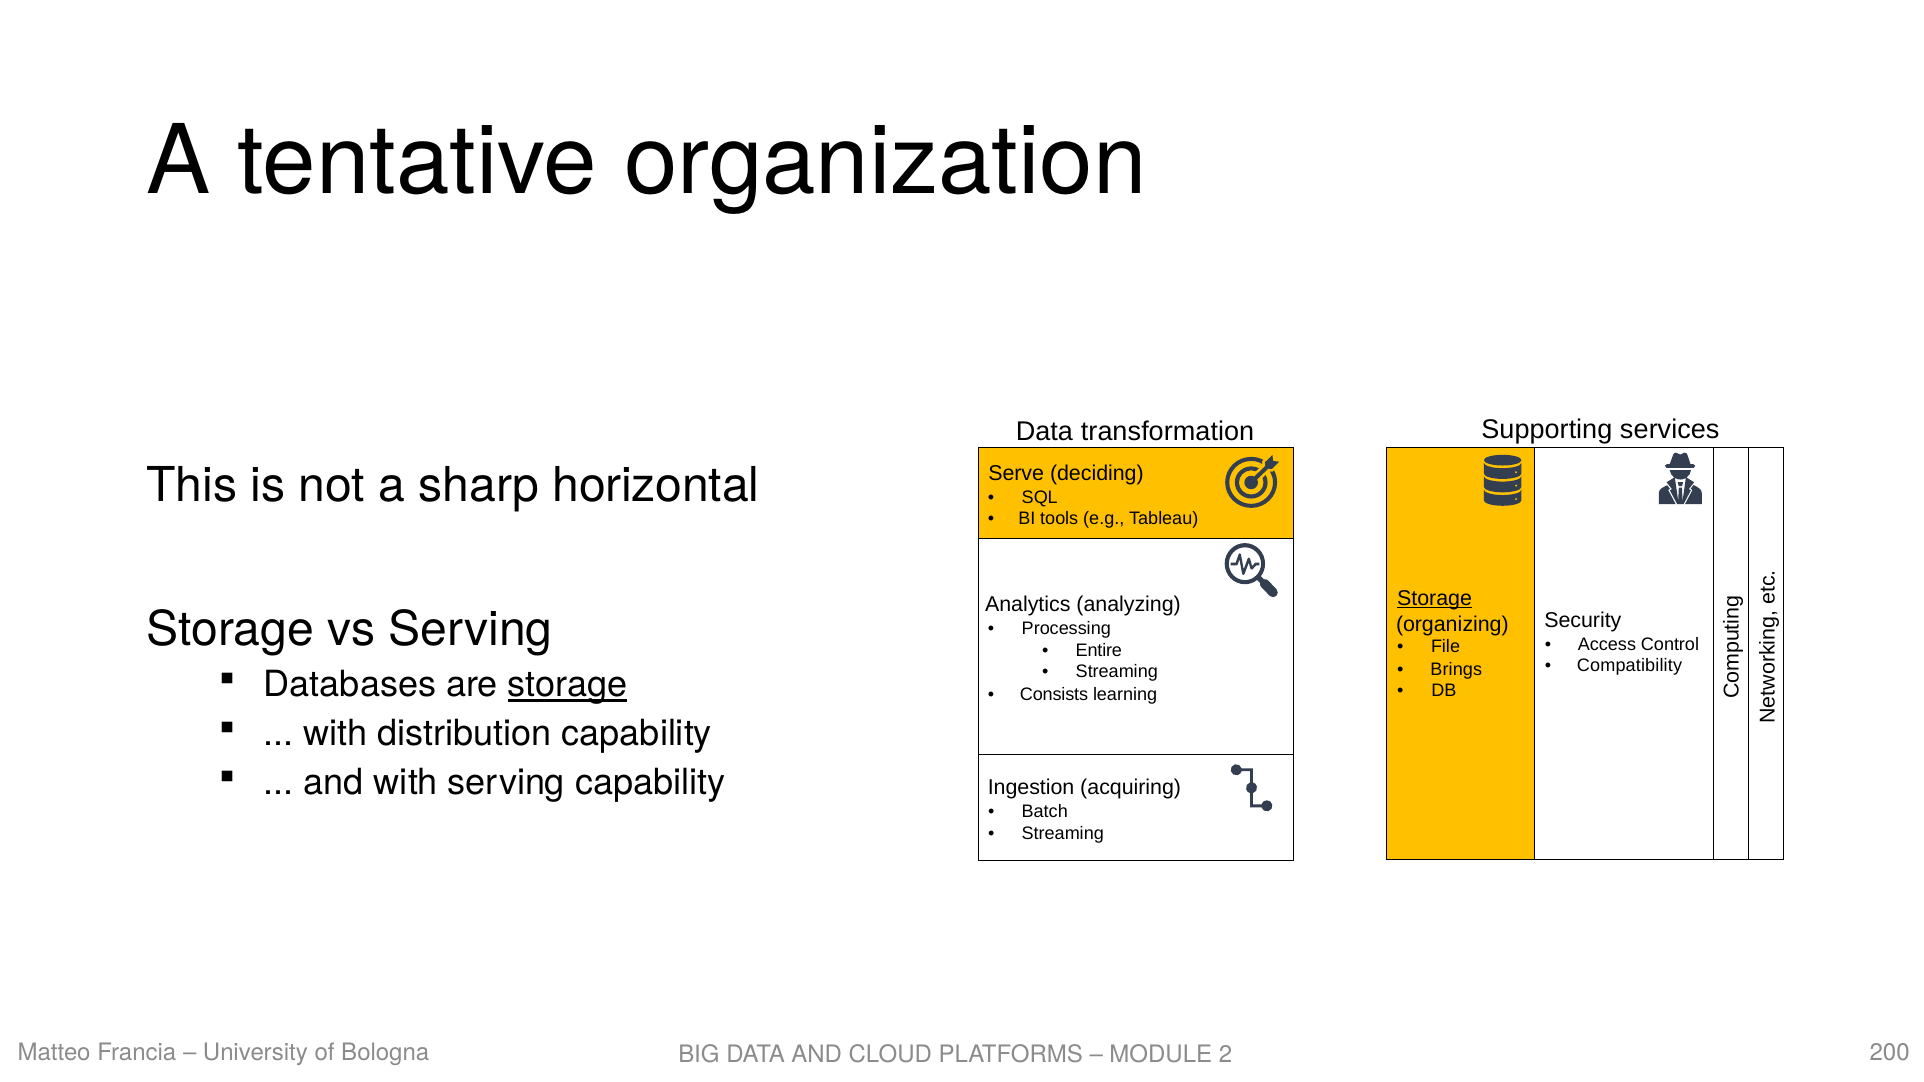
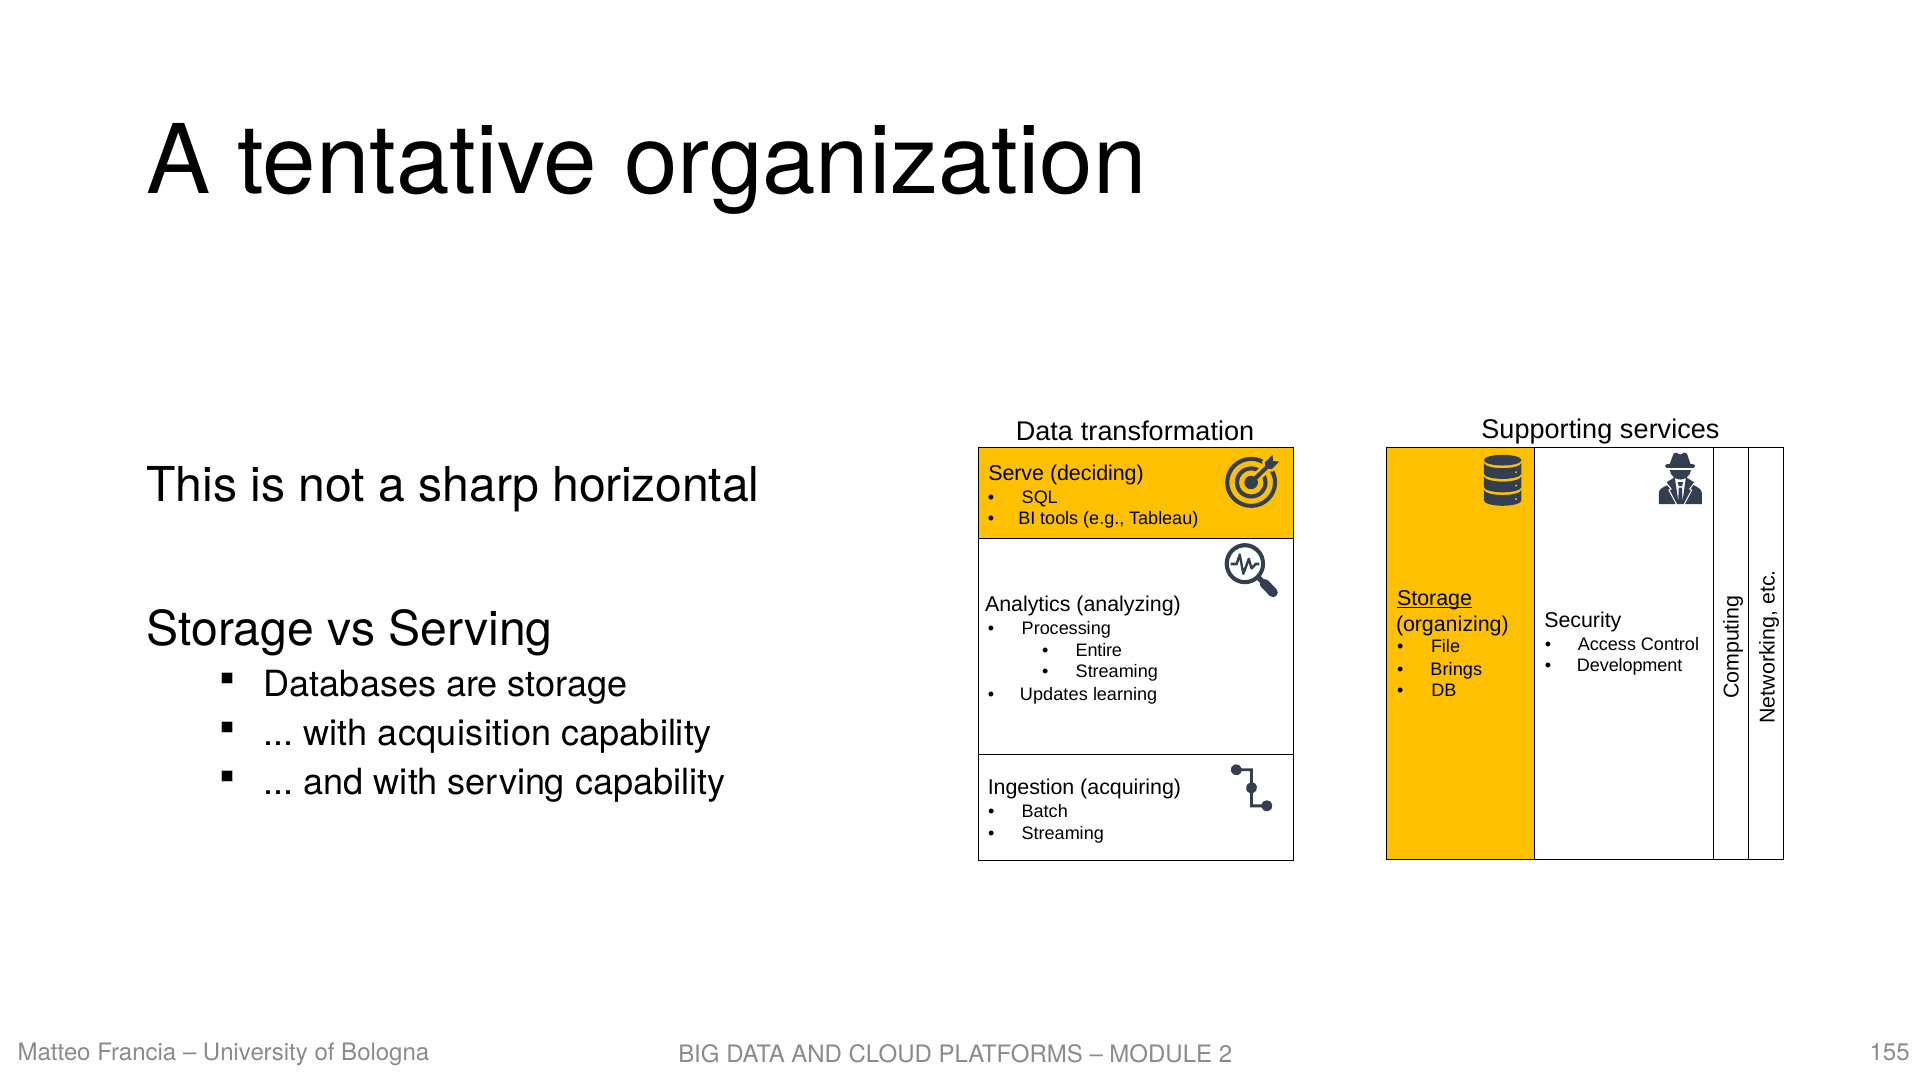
Compatibility: Compatibility -> Development (1630, 666)
storage underline: present -> none (568, 685)
Consists: Consists -> Updates (1054, 694)
distribution: distribution -> acquisition (465, 734)
200: 200 -> 155 (1890, 1052)
